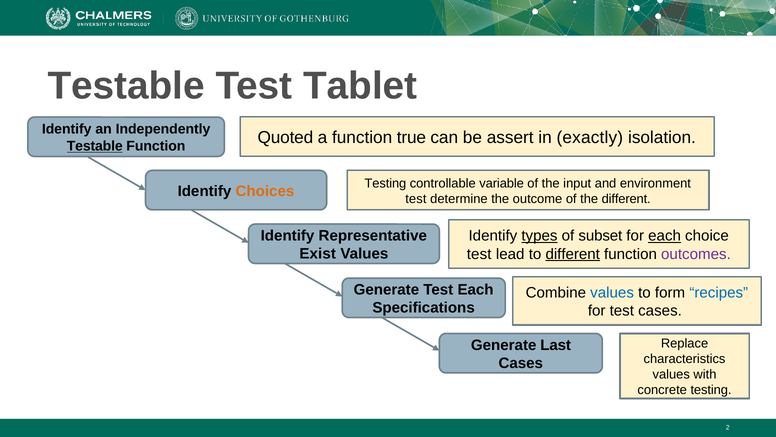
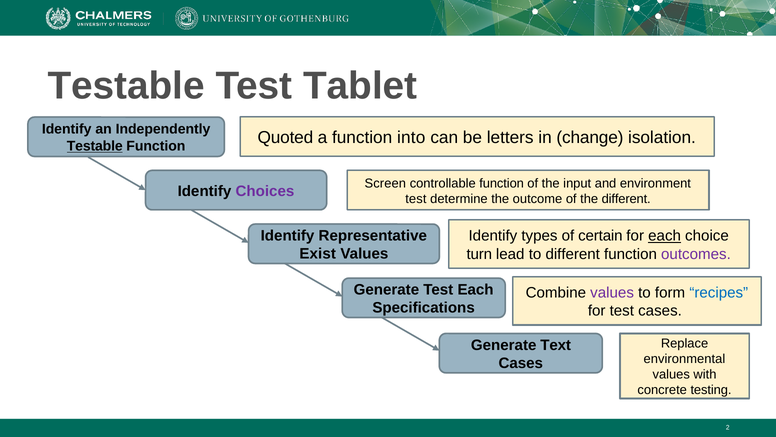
true: true -> into (411, 138)
assert: assert -> letters (510, 138)
exactly: exactly -> change (590, 138)
Testing: Testing -> Screen (385, 183)
controllable variable: variable -> function (502, 183)
Choices colour: orange -> purple (265, 191)
types underline: present -> none (539, 236)
subset: subset -> certain (600, 236)
test: test -> turn (479, 254)
different underline: present -> none (573, 254)
values colour: blue -> purple (612, 292)
Last: Last -> Text (556, 345)
characteristics: characteristics -> environmental (684, 359)
